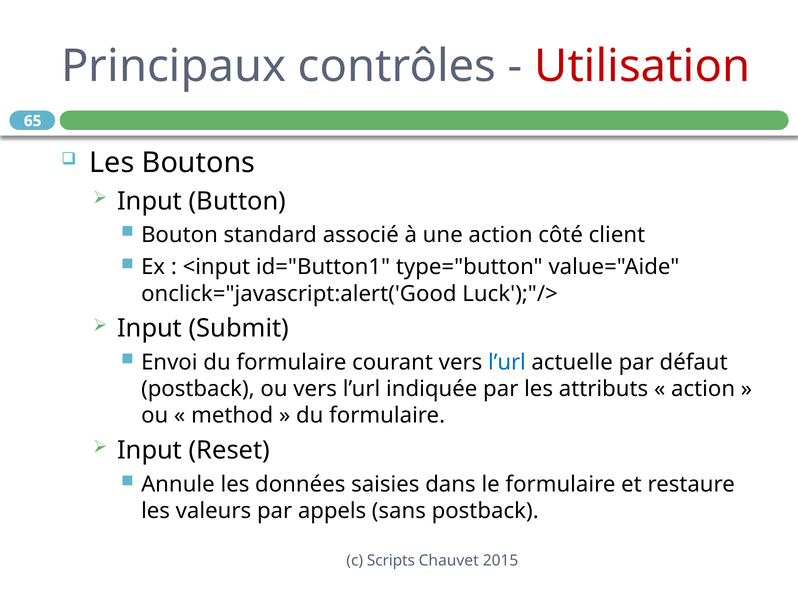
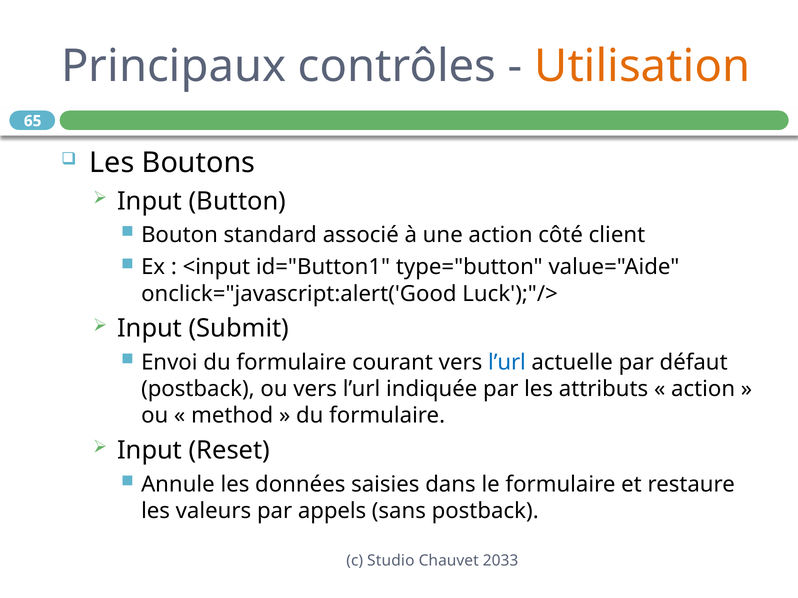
Utilisation colour: red -> orange (642, 66)
Scripts: Scripts -> Studio (391, 561)
2015: 2015 -> 2033 (501, 561)
